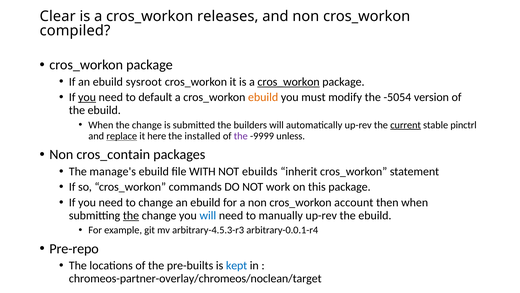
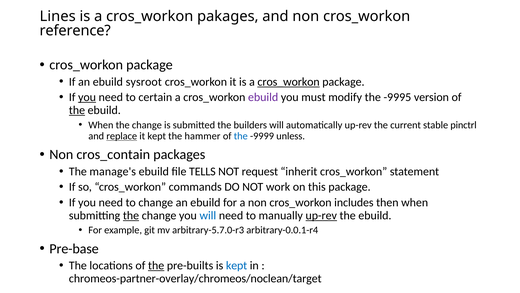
Clear: Clear -> Lines (58, 16)
releases: releases -> pakages (228, 16)
compiled: compiled -> reference (75, 31)
default: default -> certain (155, 97)
ebuild colour: orange -> purple (263, 97)
-5054: -5054 -> -9995 (397, 97)
the underline: none -> present (77, 110)
current underline: present -> none (406, 125)
it here: here -> kept (157, 136)
installed: installed -> hammer (203, 136)
the colour: purple -> blue (241, 136)
WITH: WITH -> TELLS (202, 171)
ebuilds: ebuilds -> request (260, 171)
account: account -> includes (354, 202)
up-rev underline: none -> present (321, 215)
arbitrary-4.5.3-r3: arbitrary-4.5.3-r3 -> arbitrary-5.7.0-r3 (208, 230)
Pre-repo: Pre-repo -> Pre-base (74, 248)
the underline: none -> present (156, 265)
